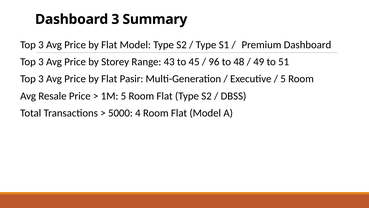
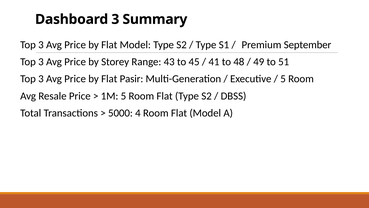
Premium Dashboard: Dashboard -> September (308, 45)
96: 96 -> 41 (214, 62)
